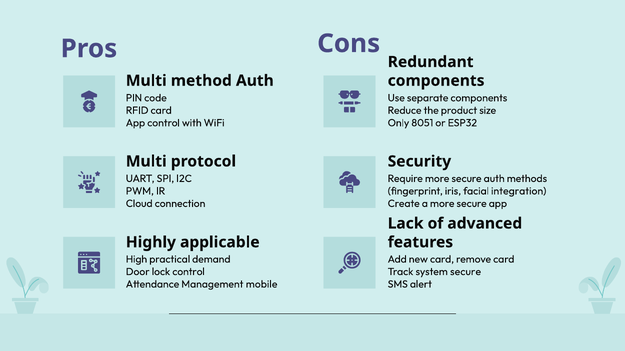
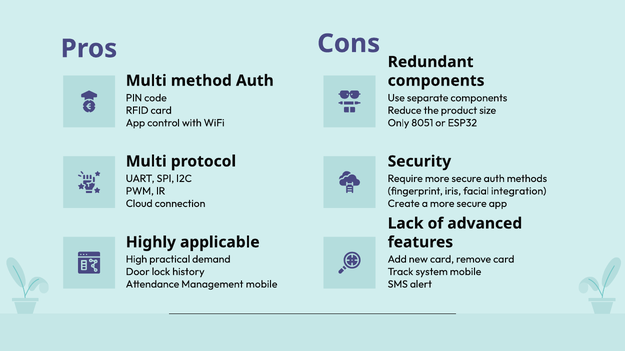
lock control: control -> history (188, 272)
system secure: secure -> mobile (466, 272)
